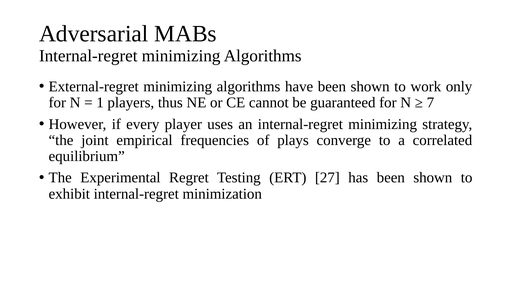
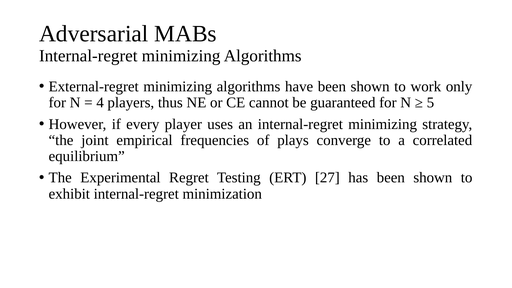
1: 1 -> 4 (100, 103)
7: 7 -> 5 (430, 103)
